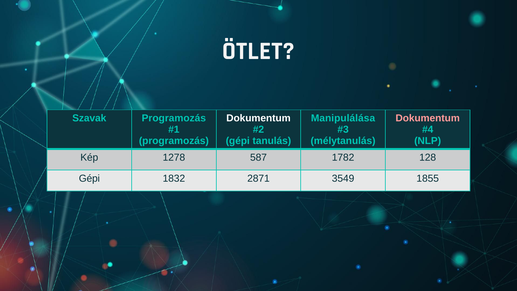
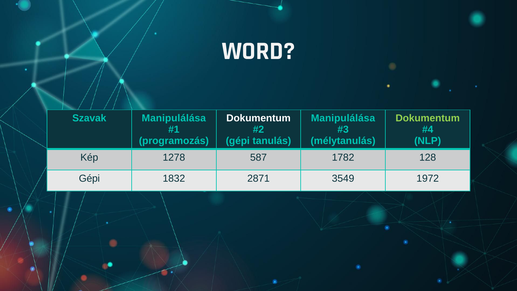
ÖTLET: ÖTLET -> WORD (258, 51)
Szavak Programozás: Programozás -> Manipulálása (174, 118)
Dokumentum colour: pink -> light green (428, 118)
1855: 1855 -> 1972 (428, 178)
